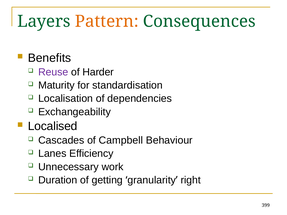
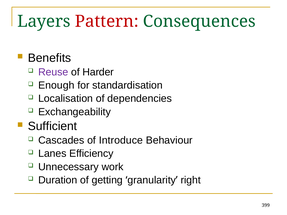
Pattern colour: orange -> red (107, 21)
Maturity: Maturity -> Enough (56, 85)
Localised: Localised -> Sufficient (53, 126)
Campbell: Campbell -> Introduce (121, 140)
